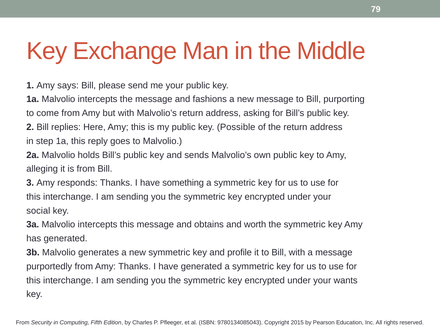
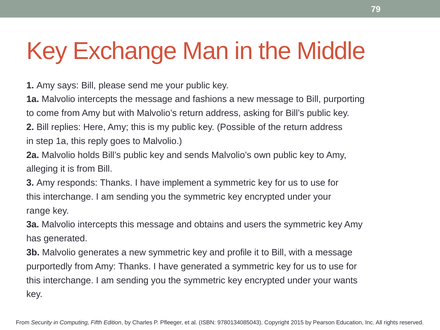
something: something -> implement (183, 183)
social: social -> range (38, 211)
worth: worth -> users (255, 225)
